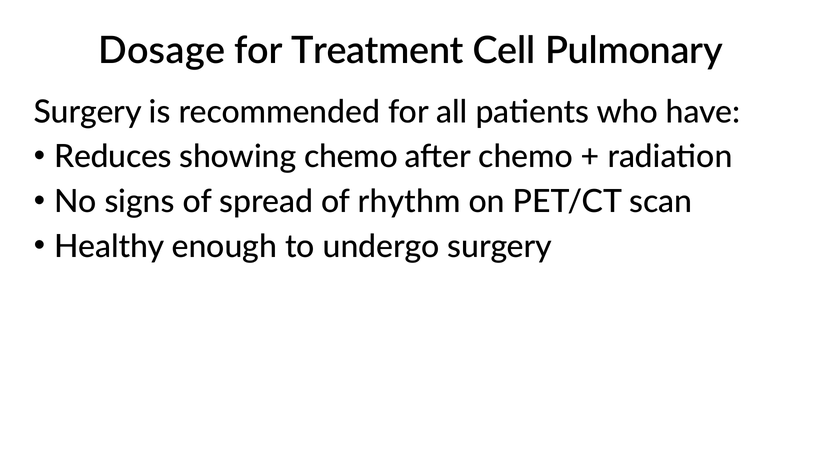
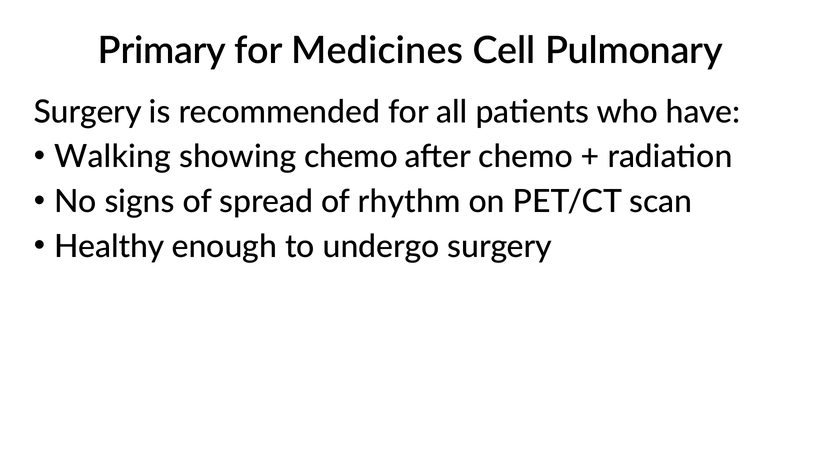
Dosage: Dosage -> Primary (162, 51)
Treatment: Treatment -> Medicines (377, 51)
Reduces: Reduces -> Walking (113, 157)
